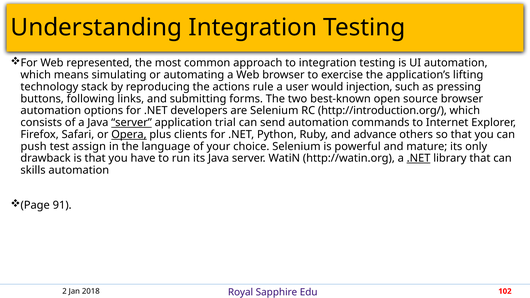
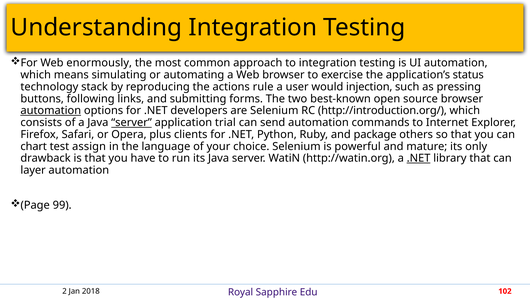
represented: represented -> enormously (99, 63)
lifting: lifting -> status (468, 75)
automation underline: none -> present (51, 111)
Opera underline: present -> none (129, 135)
advance: advance -> package (375, 135)
push: push -> chart (34, 146)
skills: skills -> layer (33, 170)
91: 91 -> 99 (62, 205)
